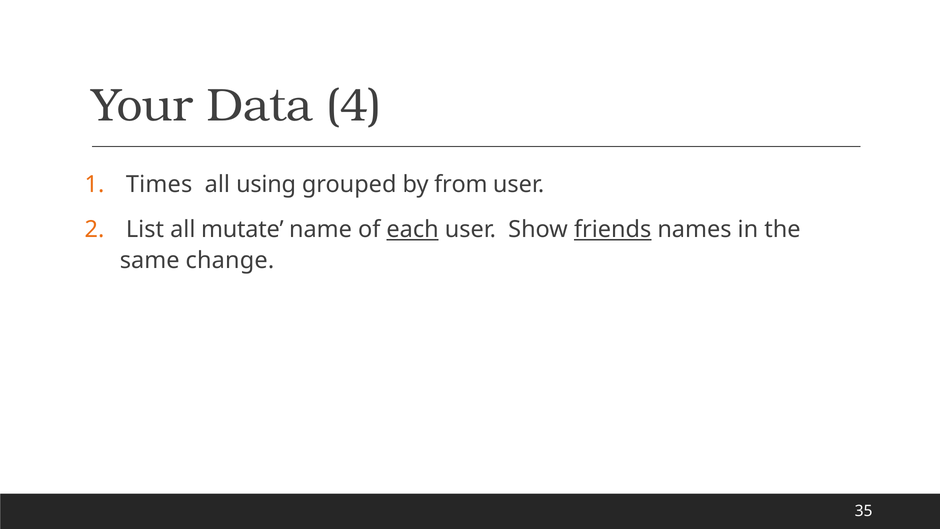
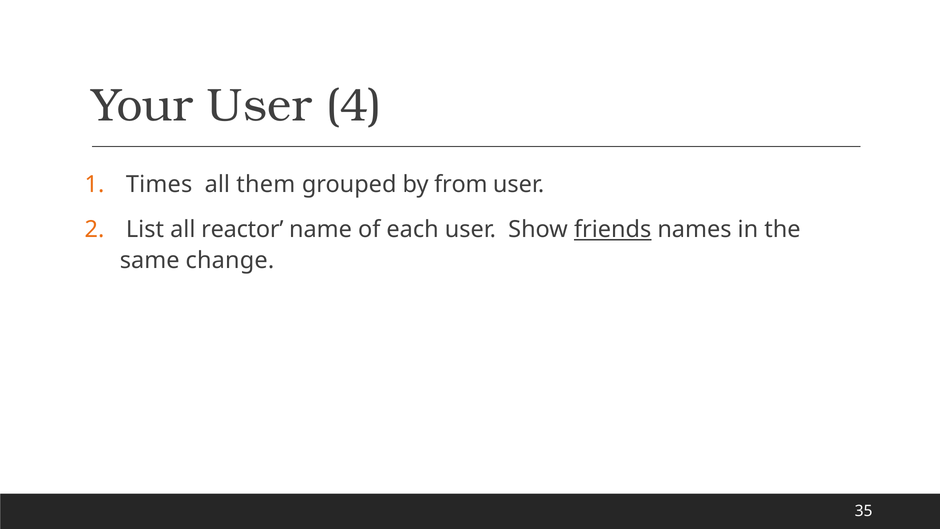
Your Data: Data -> User (259, 105)
using: using -> them (266, 185)
mutate: mutate -> reactor (242, 229)
each underline: present -> none (413, 229)
